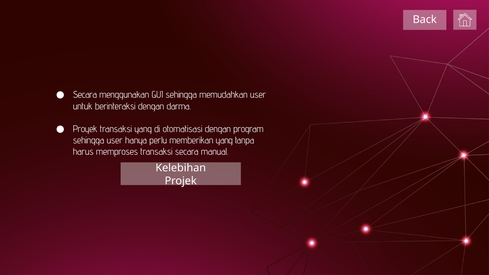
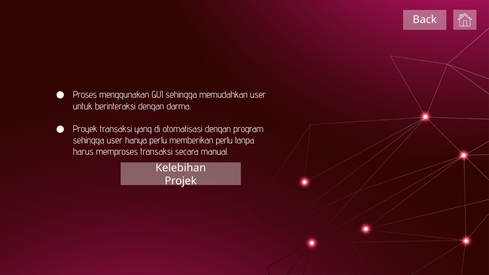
Secara: Secara -> Proses (85, 95)
memberikan yang: yang -> perlu (224, 140)
